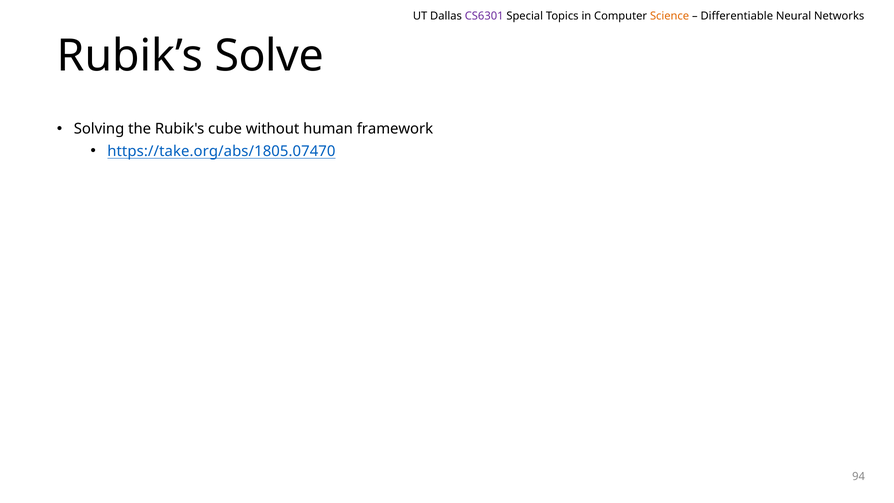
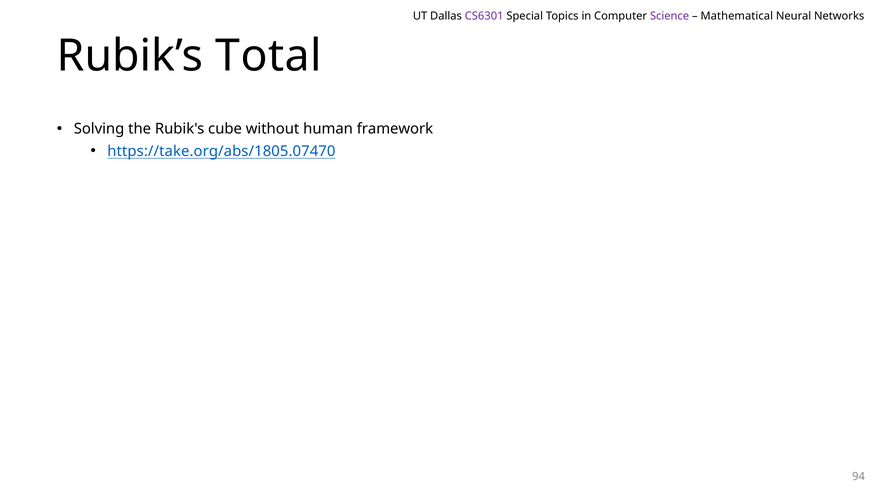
Science colour: orange -> purple (670, 16)
Differentiable: Differentiable -> Mathematical (737, 16)
Solve: Solve -> Total (269, 56)
